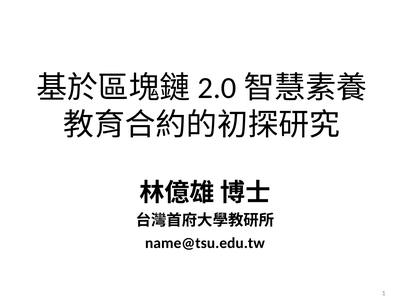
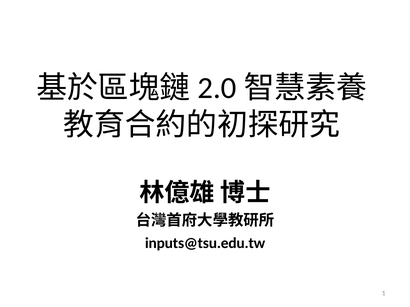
name@tsu.edu.tw: name@tsu.edu.tw -> inputs@tsu.edu.tw (205, 243)
